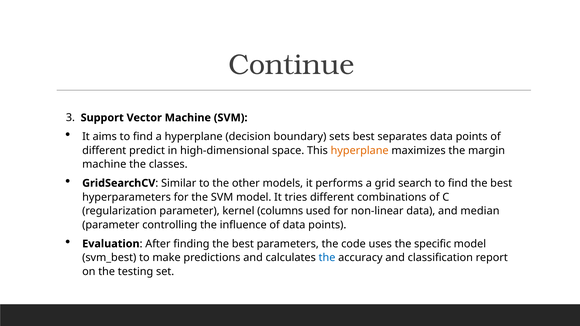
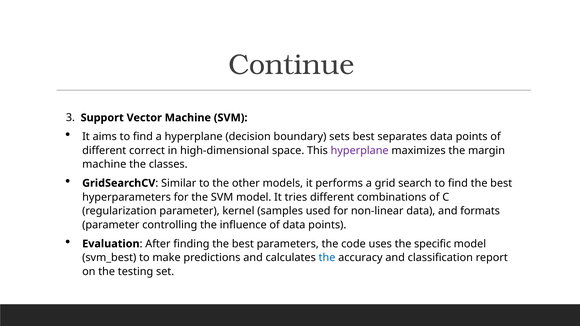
predict: predict -> correct (147, 151)
hyperplane colour: orange -> purple (360, 151)
columns: columns -> samples (280, 211)
median: median -> formats (480, 211)
